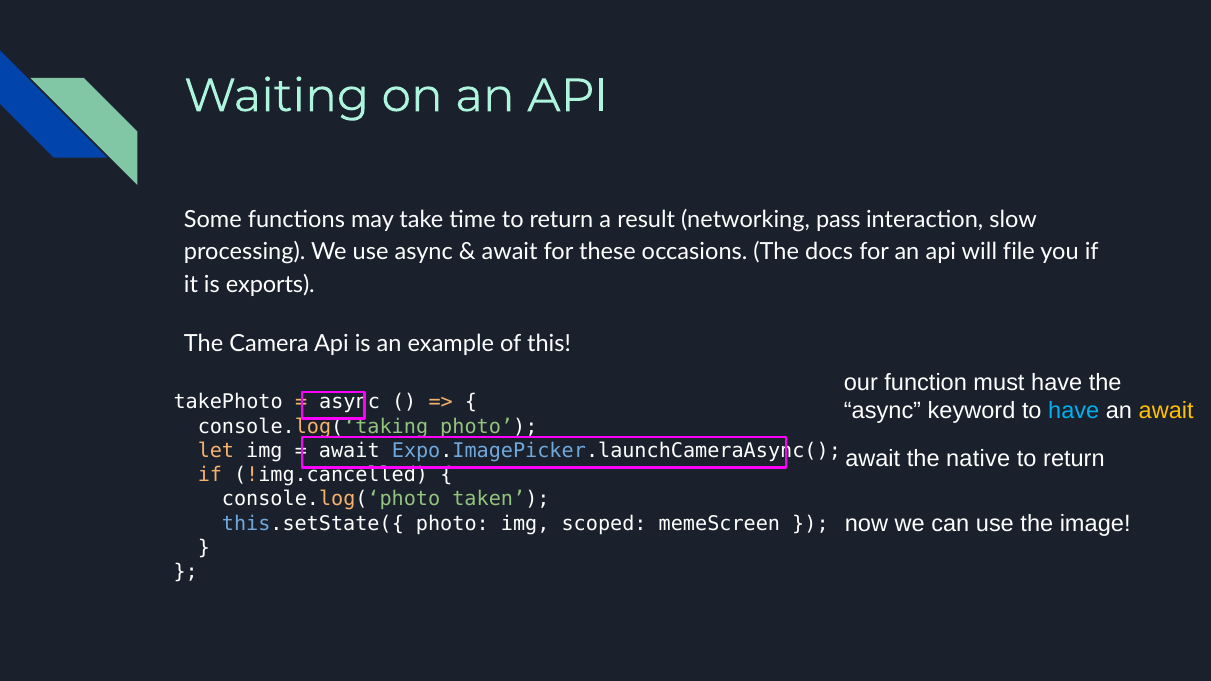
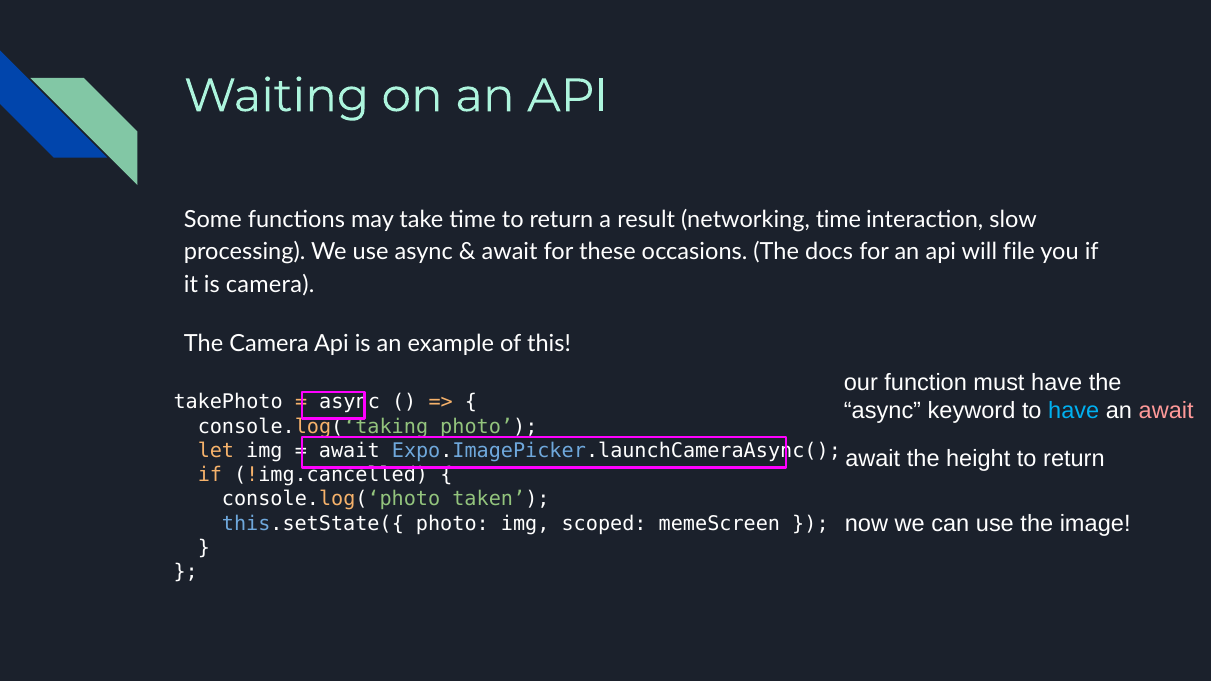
networking pass: pass -> time (838, 220)
is exports: exports -> camera (270, 284)
await colour: yellow -> pink (1166, 411)
native: native -> height (978, 459)
